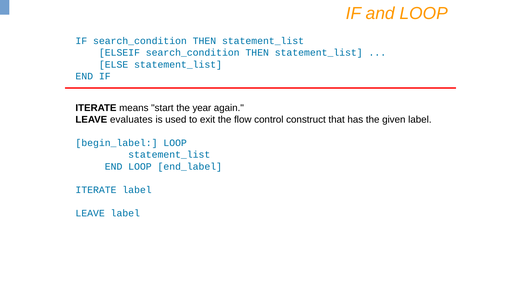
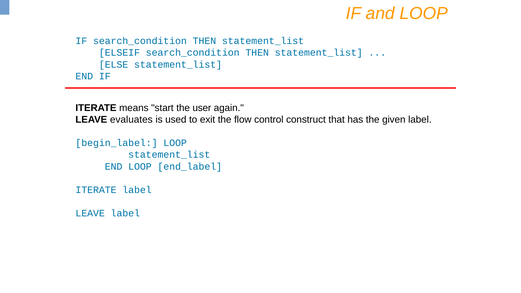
year: year -> user (202, 108)
